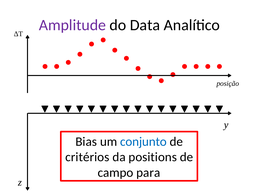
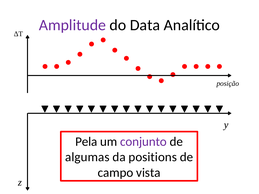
Bias: Bias -> Pela (86, 142)
conjunto colour: blue -> purple (143, 142)
critérios: critérios -> algumas (87, 157)
para: para -> vista (148, 173)
